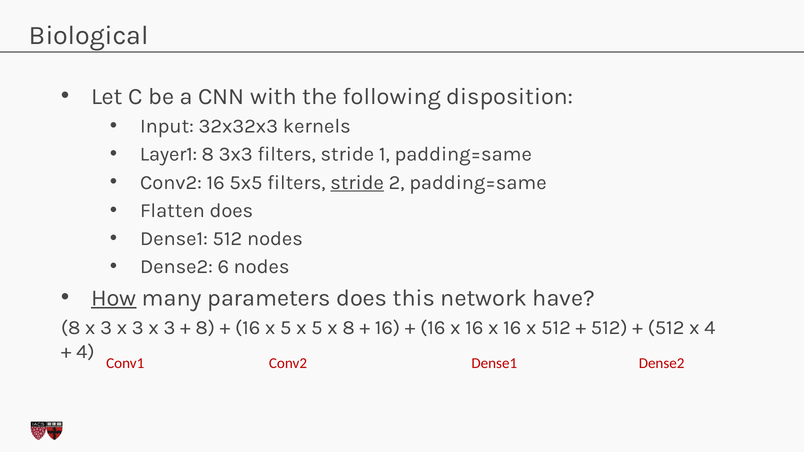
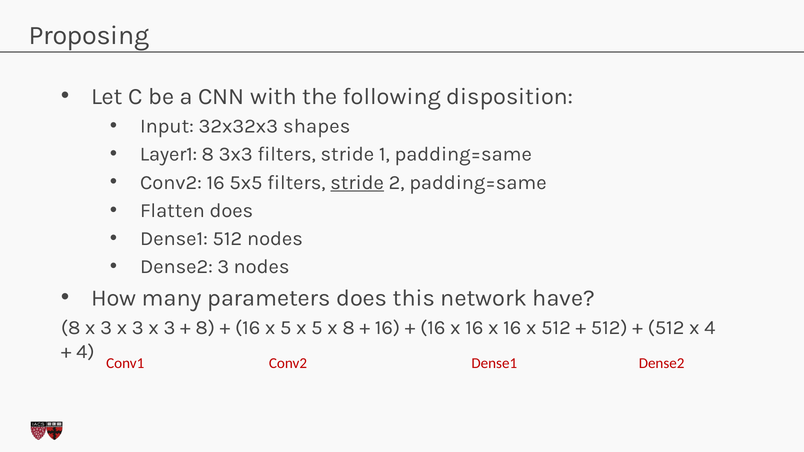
Biological: Biological -> Proposing (89, 35)
kernels: kernels -> shapes (317, 126)
Dense2 6: 6 -> 3 (223, 267)
How underline: present -> none (114, 298)
